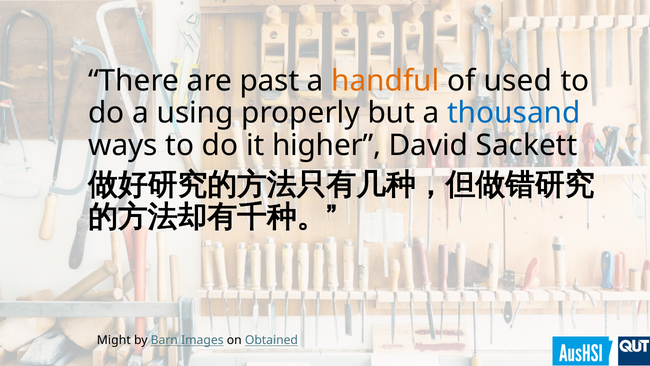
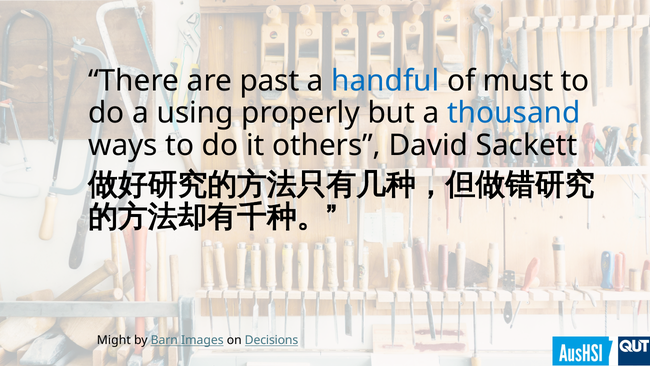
handful colour: orange -> blue (385, 81)
used: used -> must (518, 81)
higher: higher -> others (327, 145)
Obtained: Obtained -> Decisions (271, 340)
